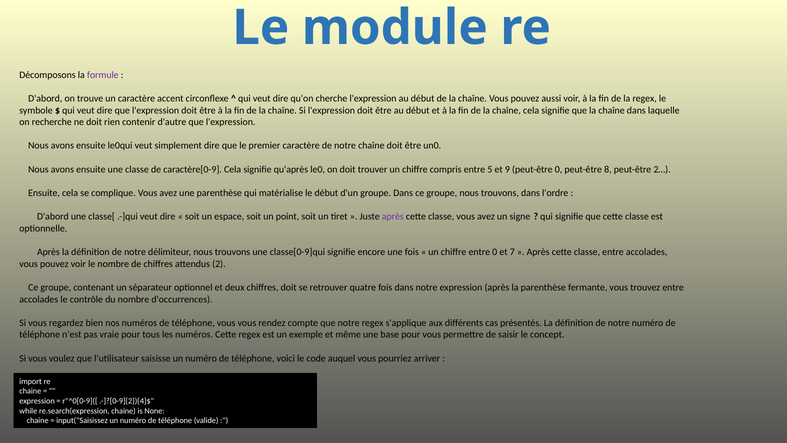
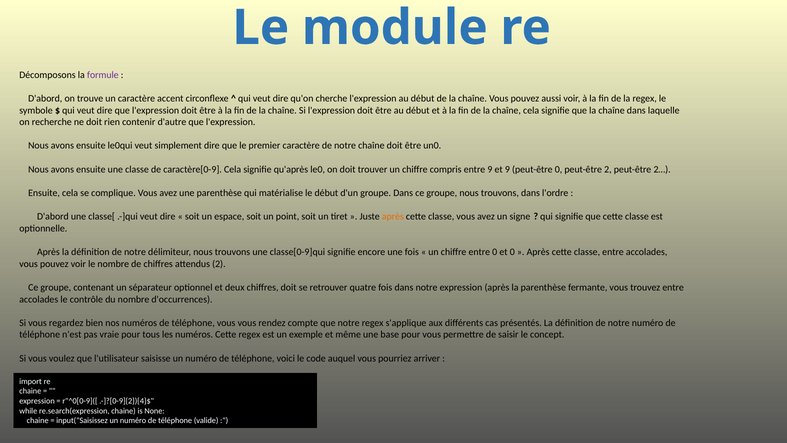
entre 5: 5 -> 9 (490, 169)
peut-être 8: 8 -> 2 (608, 169)
après colour: purple -> orange (393, 216)
et 7: 7 -> 0 (512, 252)
